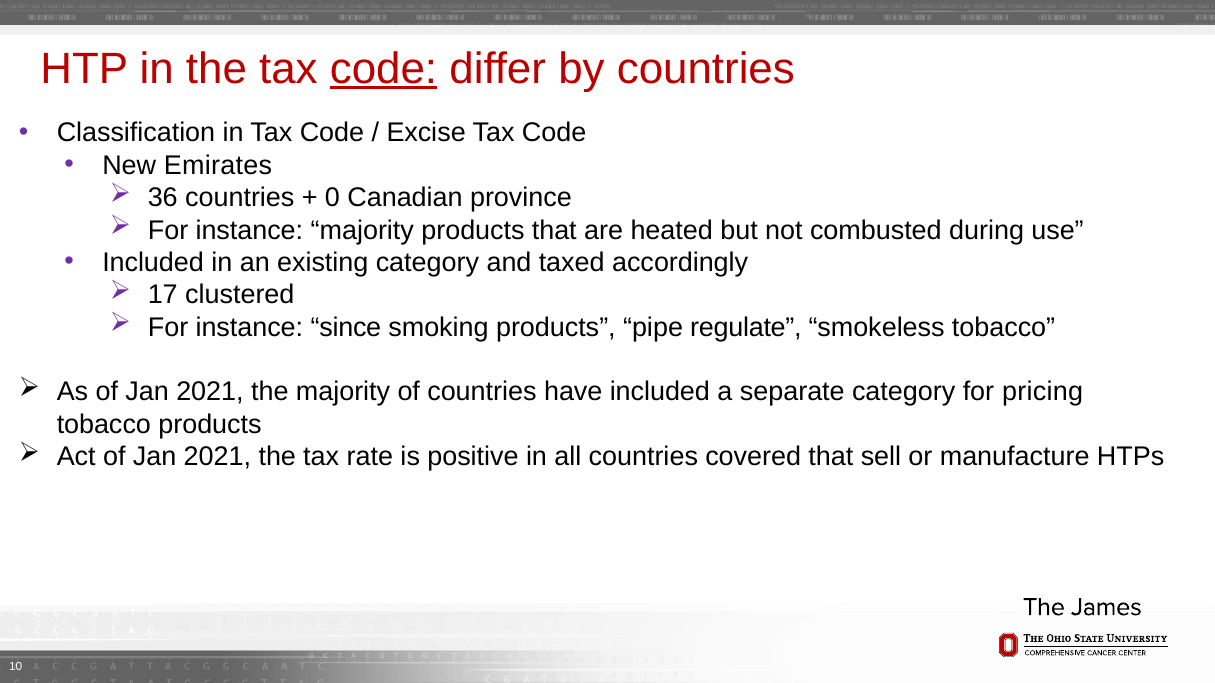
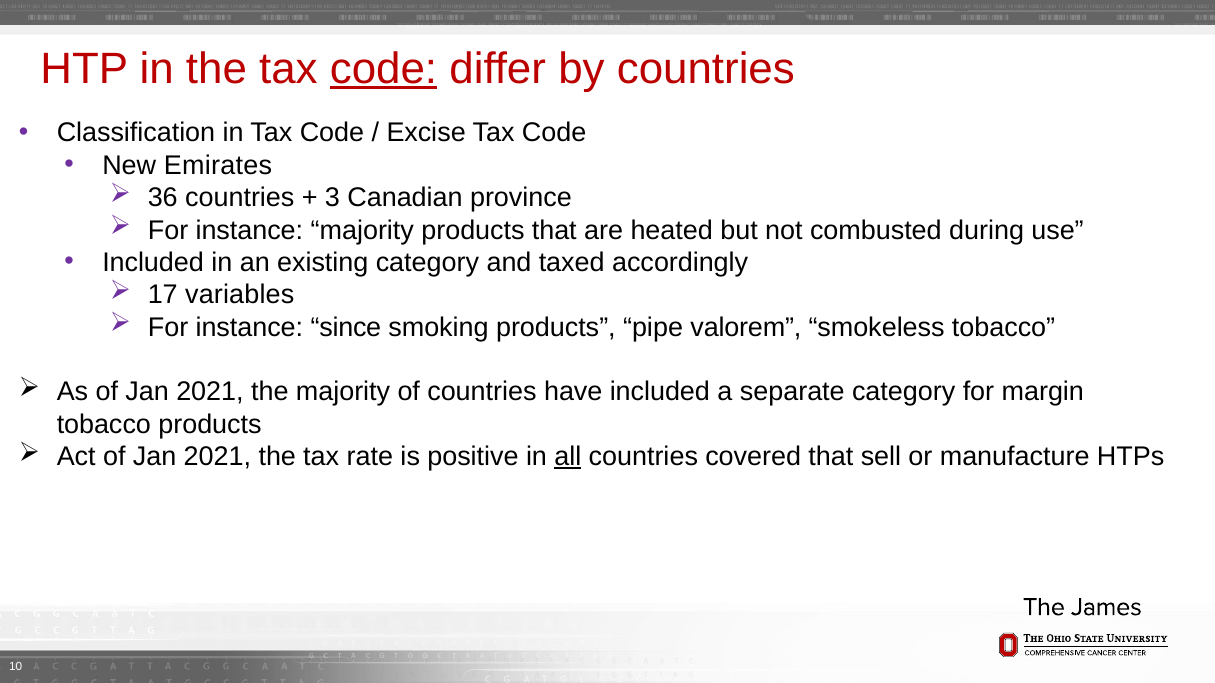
0: 0 -> 3 (332, 198)
clustered: clustered -> variables (240, 295)
regulate: regulate -> valorem (746, 327)
pricing: pricing -> margin (1043, 392)
all underline: none -> present (568, 457)
